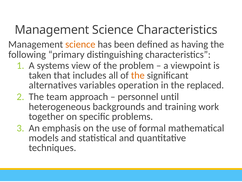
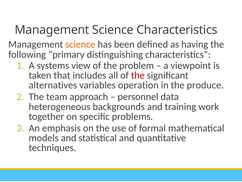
the colour: orange -> red (138, 75)
replaced: replaced -> produce (205, 85)
until: until -> data (170, 97)
